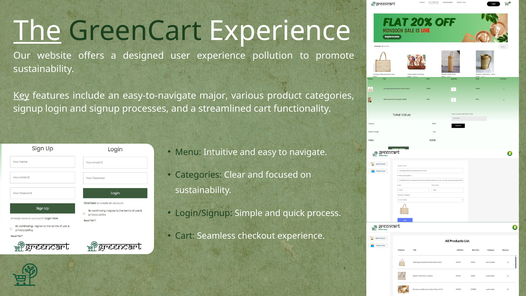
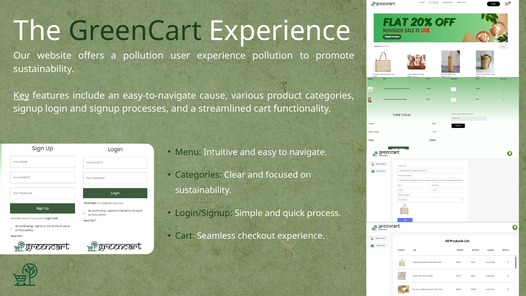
The underline: present -> none (37, 31)
a designed: designed -> pollution (143, 56)
major: major -> cause (214, 96)
